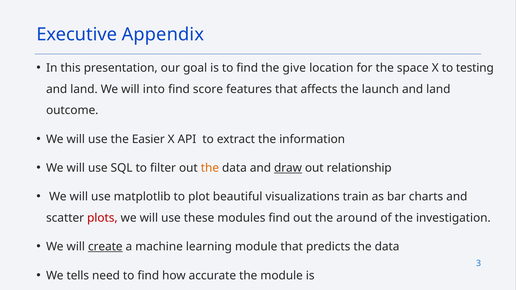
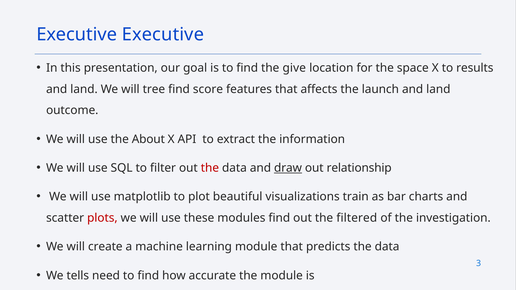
Executive Appendix: Appendix -> Executive (163, 34)
testing: testing -> results (475, 68)
into: into -> tree (154, 89)
Easier: Easier -> About (148, 139)
the colour: orange -> red (210, 168)
around: around -> filtered (357, 218)
create underline: present -> none (105, 247)
